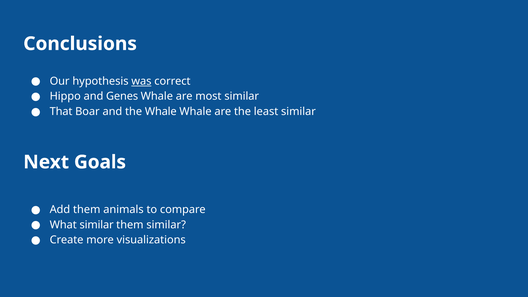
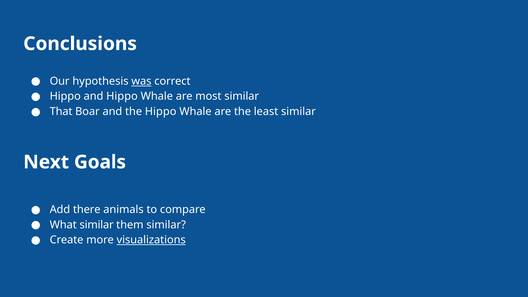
and Genes: Genes -> Hippo (122, 96)
the Whale: Whale -> Hippo (161, 112)
Add them: them -> there (87, 210)
visualizations underline: none -> present (151, 240)
